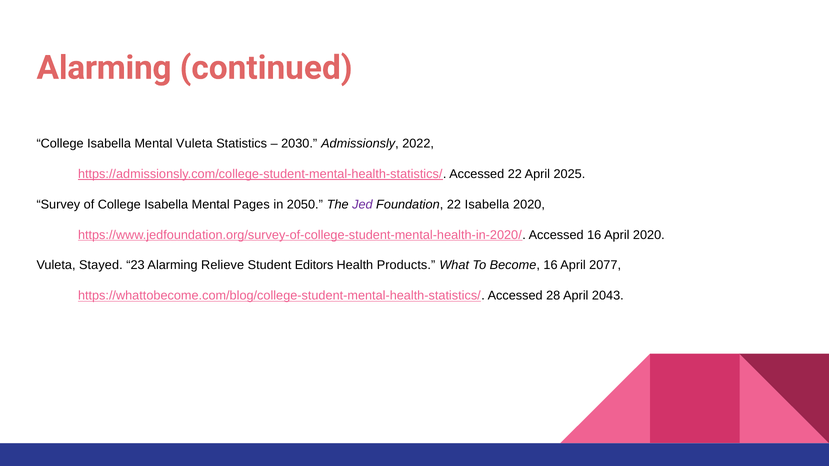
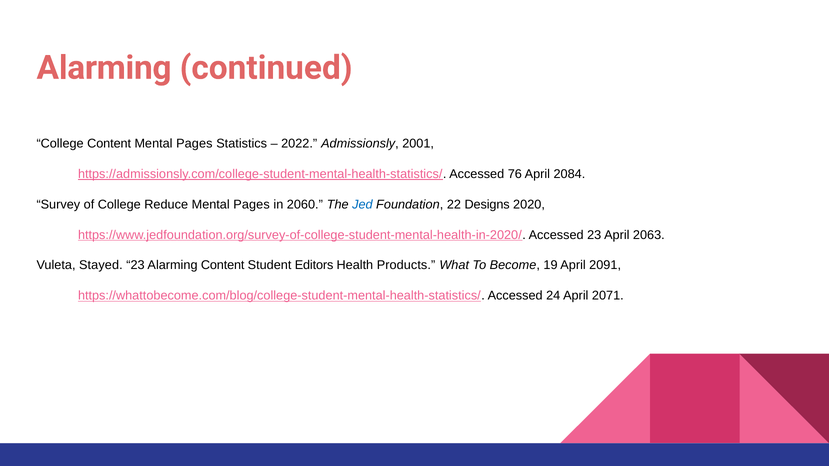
Isabella: Isabella -> Content (109, 144)
Vuleta: Vuleta -> Pages (194, 144)
2030: 2030 -> 2022 (299, 144)
2022: 2022 -> 2001 (418, 144)
Accessed 22: 22 -> 76 (515, 174)
2025: 2025 -> 2084 (569, 174)
of College Isabella: Isabella -> Reduce (166, 205)
2050: 2050 -> 2060 (305, 205)
Jed colour: purple -> blue (362, 205)
22 Isabella: Isabella -> Designs (487, 205)
Accessed 16: 16 -> 23 (594, 235)
April 2020: 2020 -> 2063 (649, 235)
Alarming Relieve: Relieve -> Content (223, 265)
Become 16: 16 -> 19 (551, 265)
2077: 2077 -> 2091 (605, 265)
28: 28 -> 24 (553, 296)
2043: 2043 -> 2071 (608, 296)
